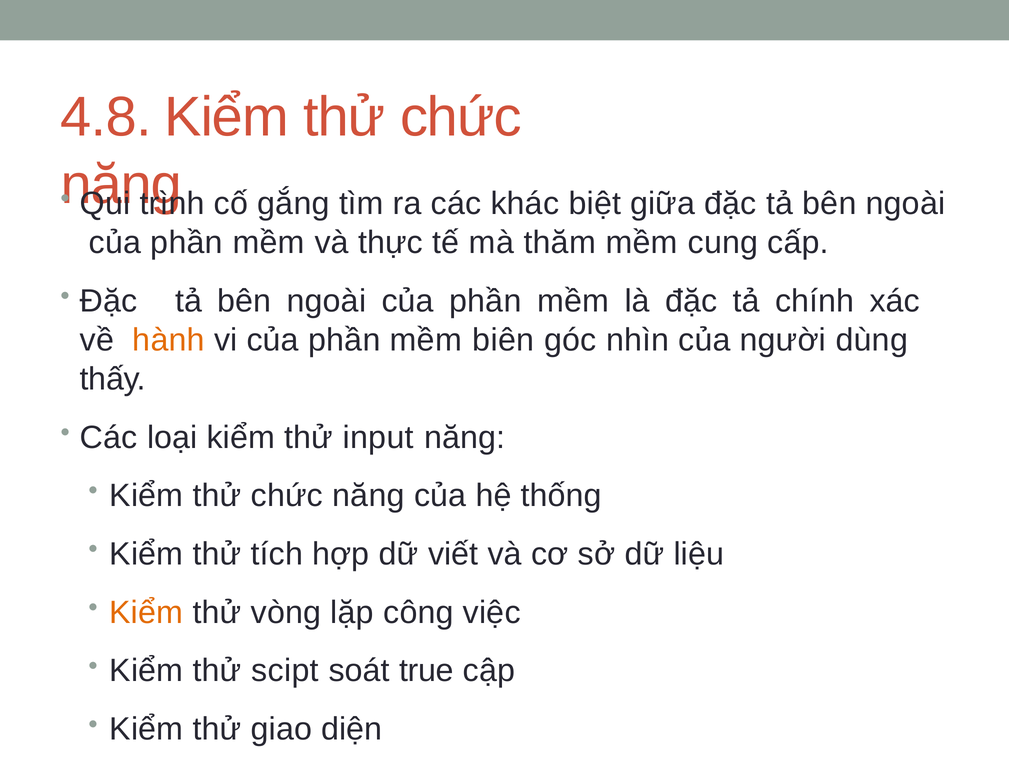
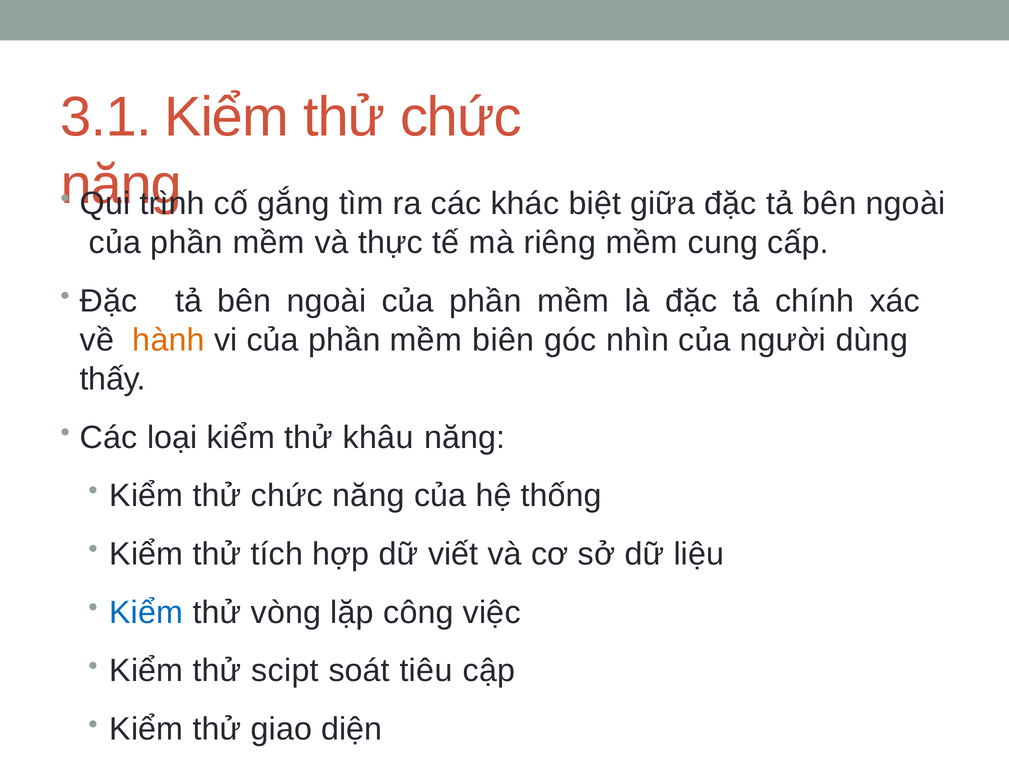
4.8: 4.8 -> 3.1 (106, 117)
thăm: thăm -> riêng (560, 243)
input: input -> khâu (378, 437)
Kiểm colour: orange -> blue (146, 612)
true: true -> tiêu (426, 671)
